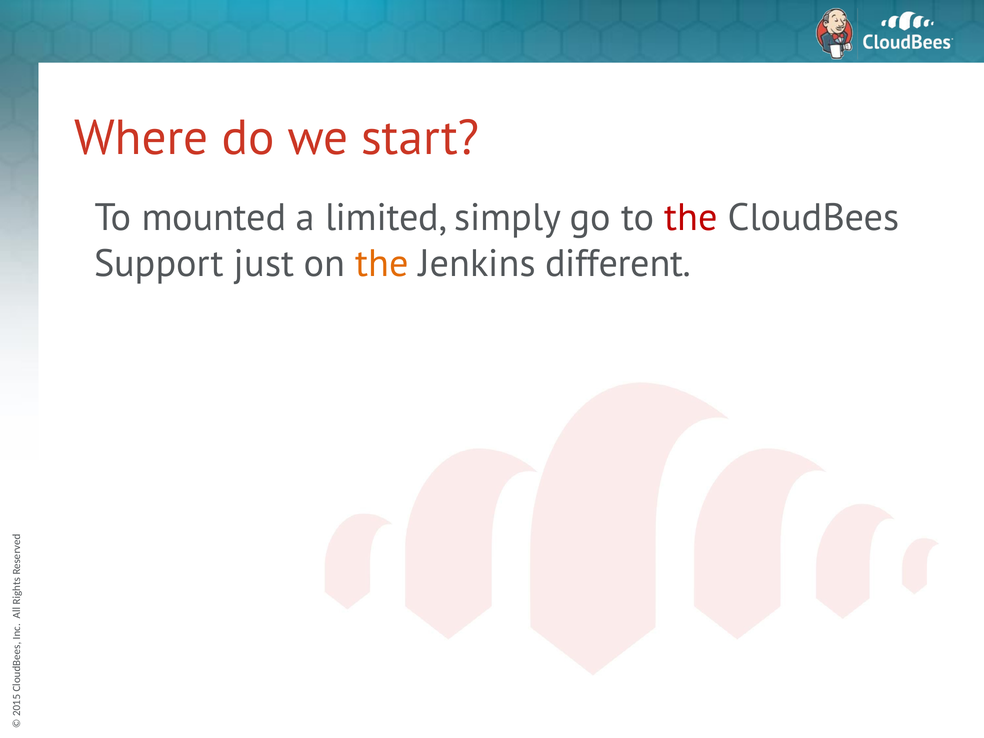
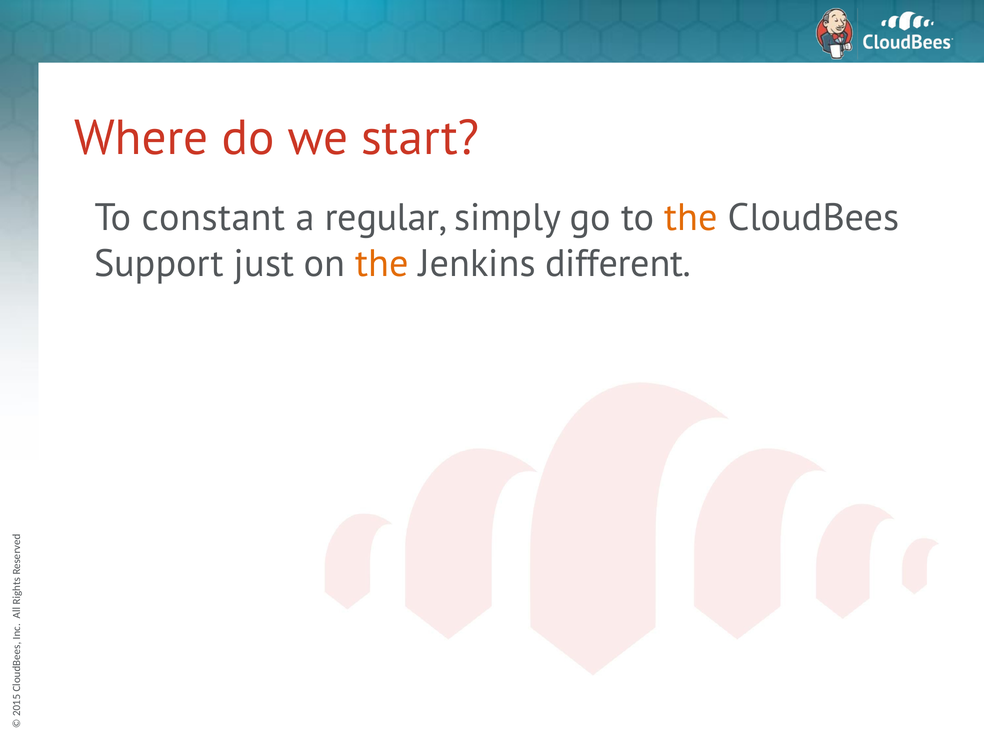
mounted: mounted -> constant (214, 218)
limited: limited -> regular (386, 218)
the colour: red -> orange (691, 218)
